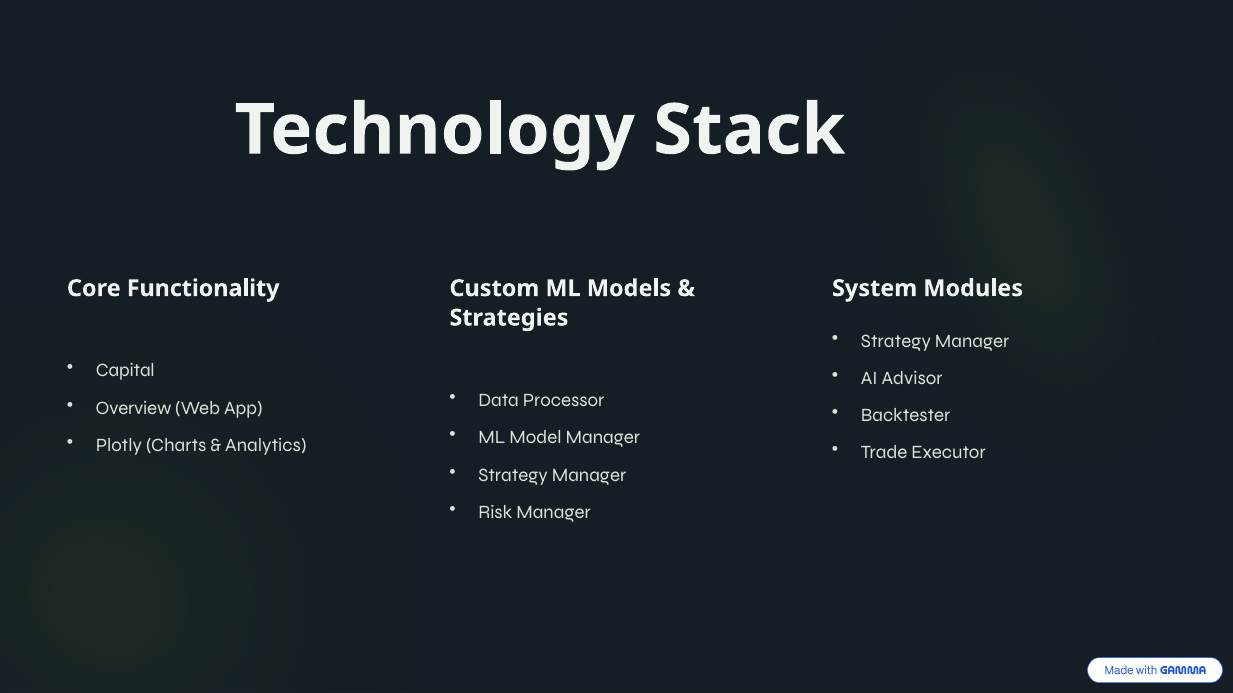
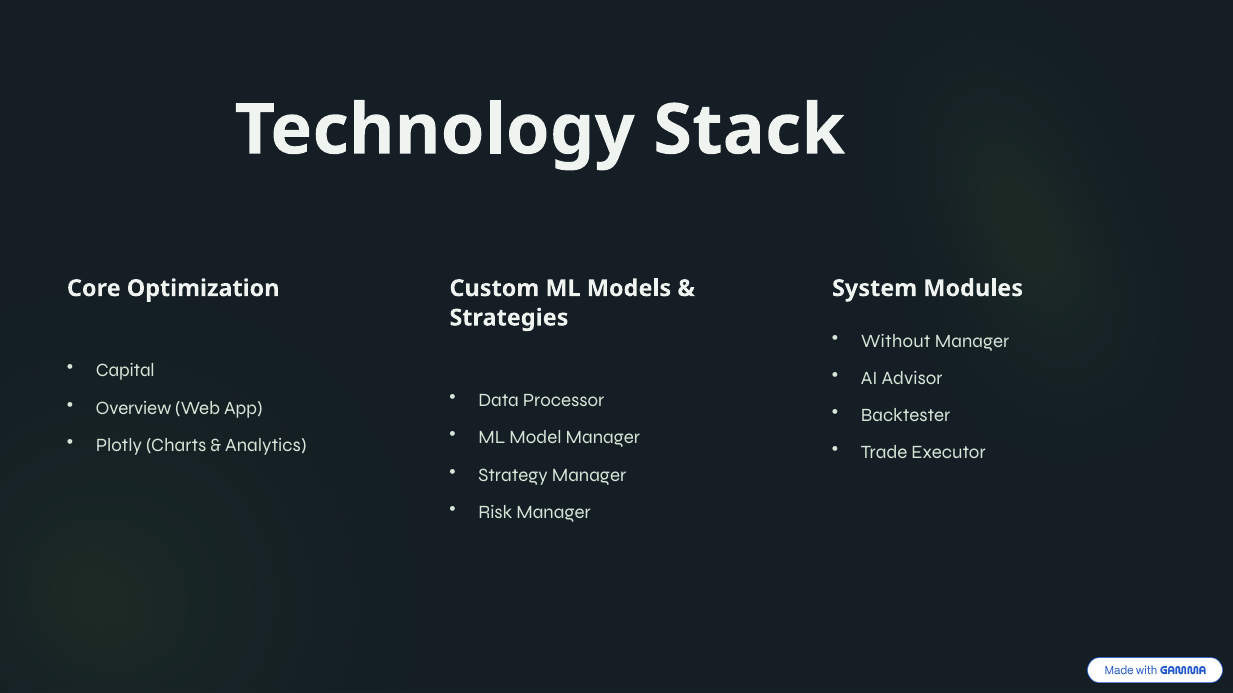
Functionality: Functionality -> Optimization (203, 289)
Strategy: Strategy -> Without (896, 341)
